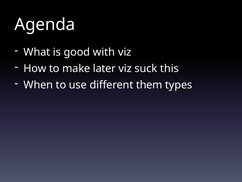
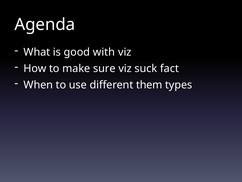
later: later -> sure (104, 68)
this: this -> fact (170, 68)
